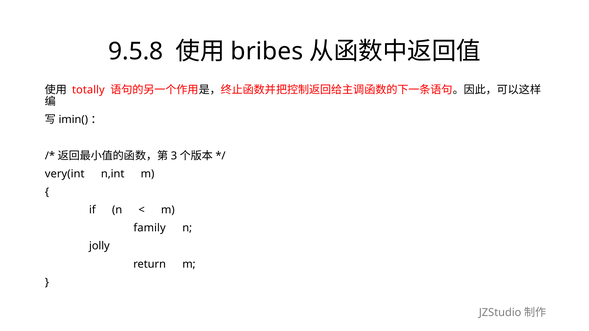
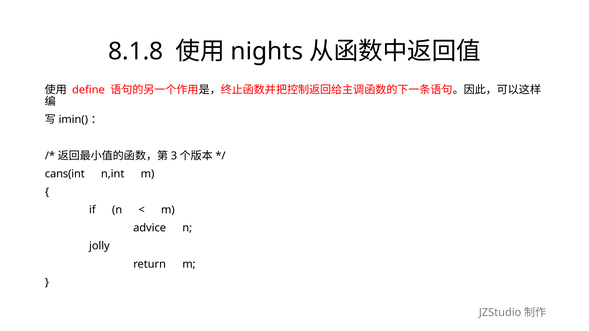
9.5.8: 9.5.8 -> 8.1.8 (136, 52)
bribes: bribes -> nights (267, 52)
totally: totally -> define (88, 90)
very(int: very(int -> cans(int (65, 174)
family: family -> advice (150, 228)
